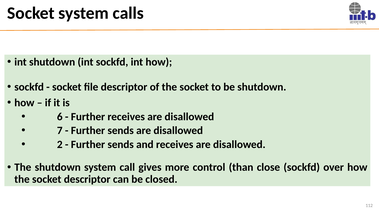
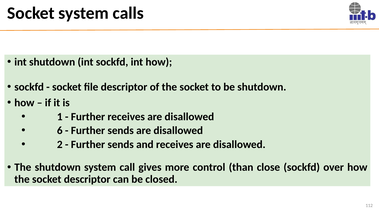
6: 6 -> 1 (60, 117)
7: 7 -> 6 (60, 131)
